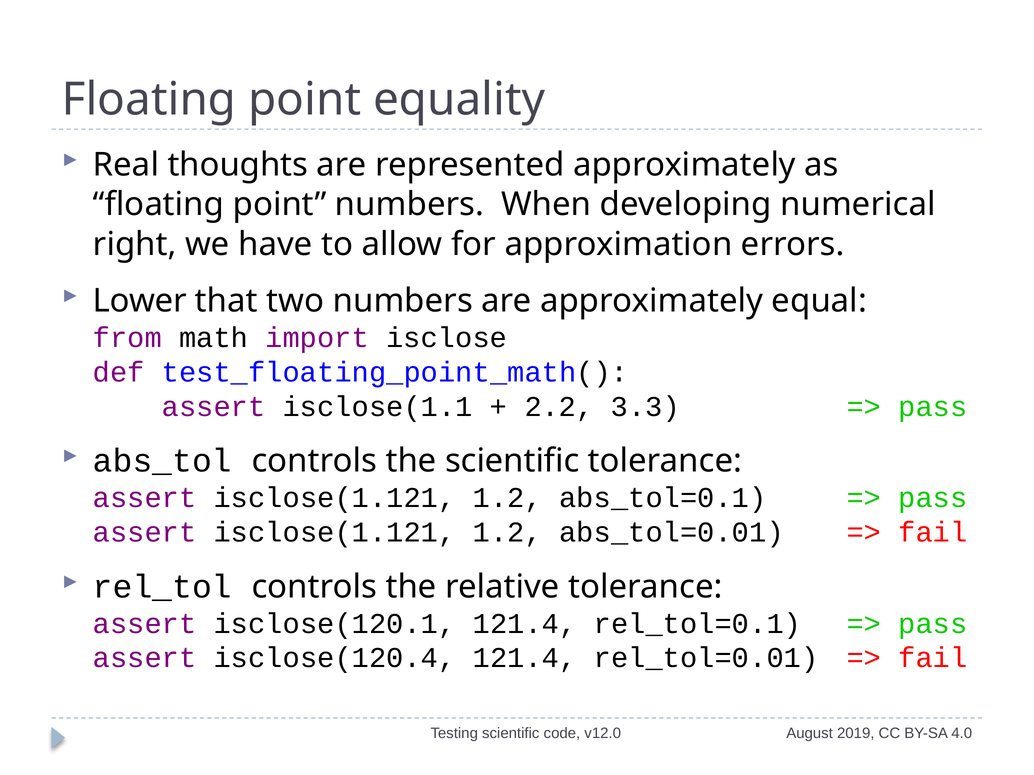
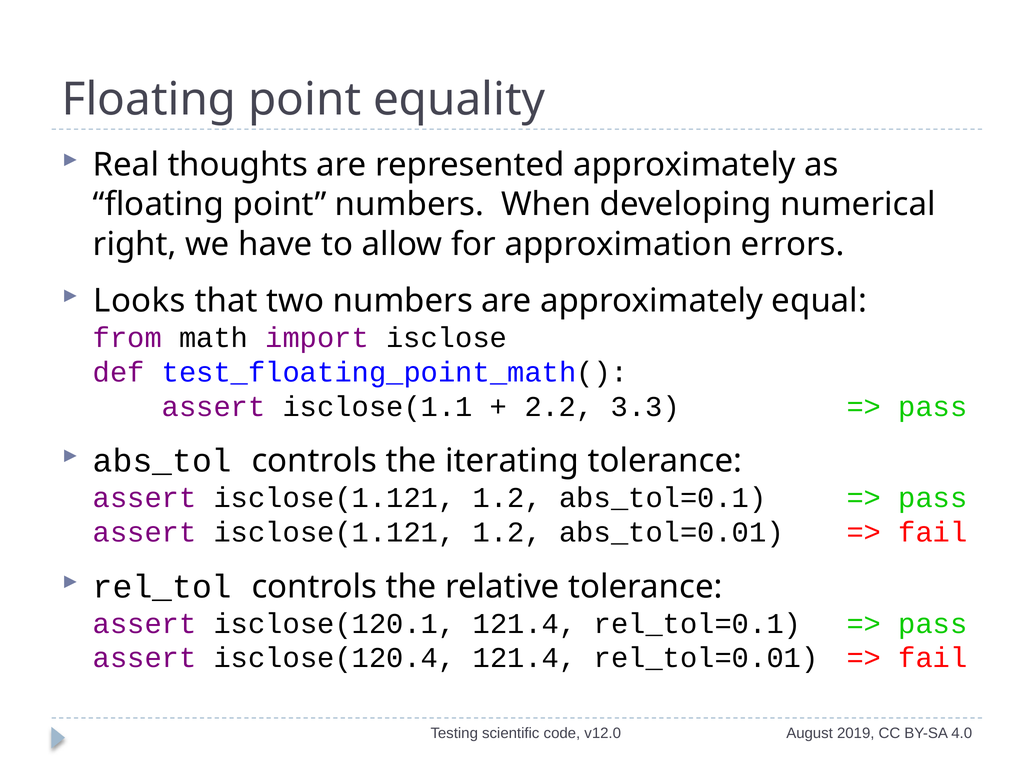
Lower: Lower -> Looks (139, 301)
the scientific: scientific -> iterating (512, 461)
